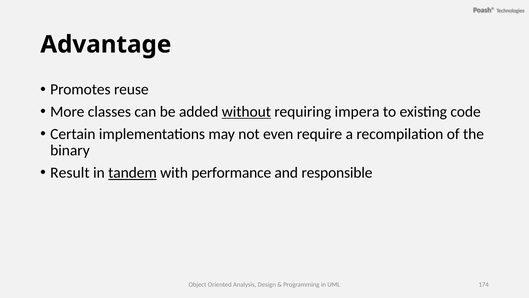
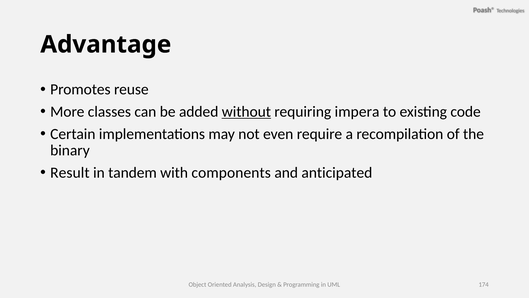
tandem underline: present -> none (132, 172)
performance: performance -> components (231, 172)
responsible: responsible -> anticipated (337, 172)
